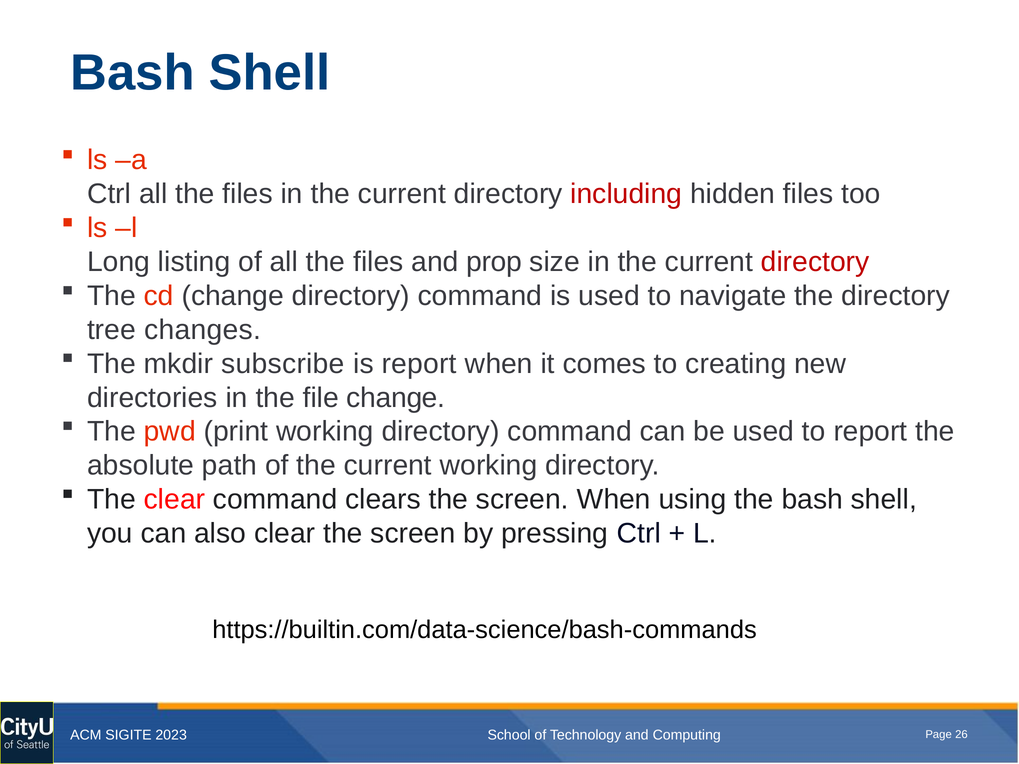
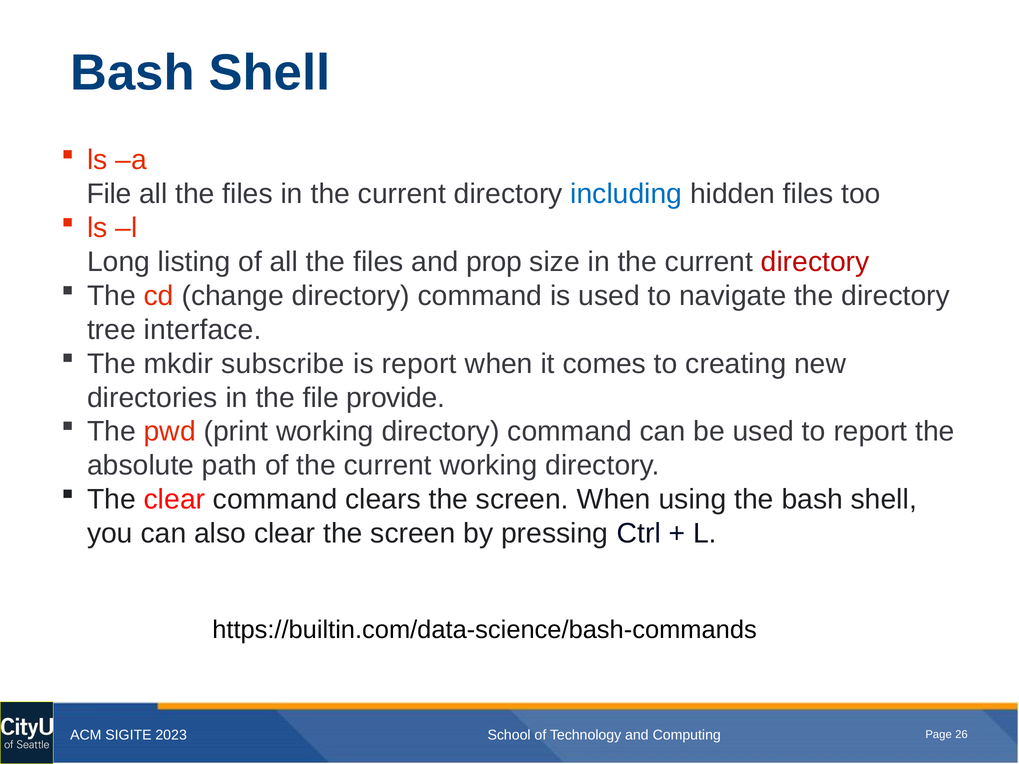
Ctrl: Ctrl -> File (109, 194)
including colour: red -> blue (626, 194)
changes: changes -> interface (203, 330)
file change: change -> provide (396, 398)
